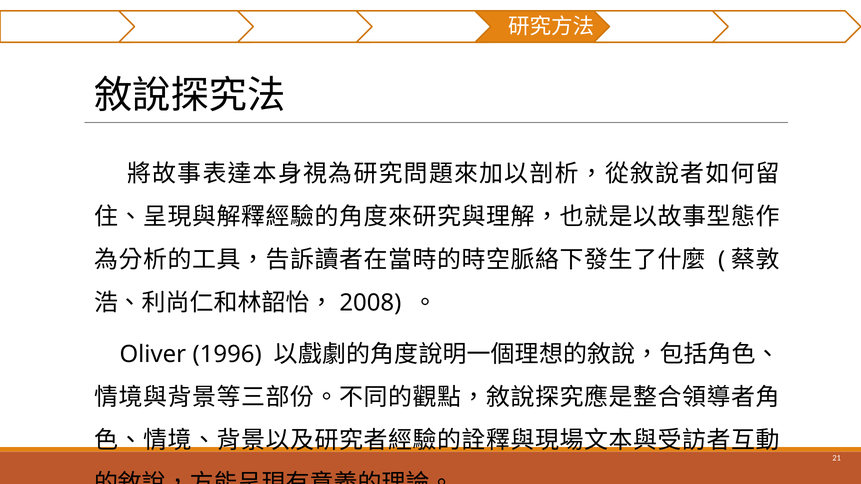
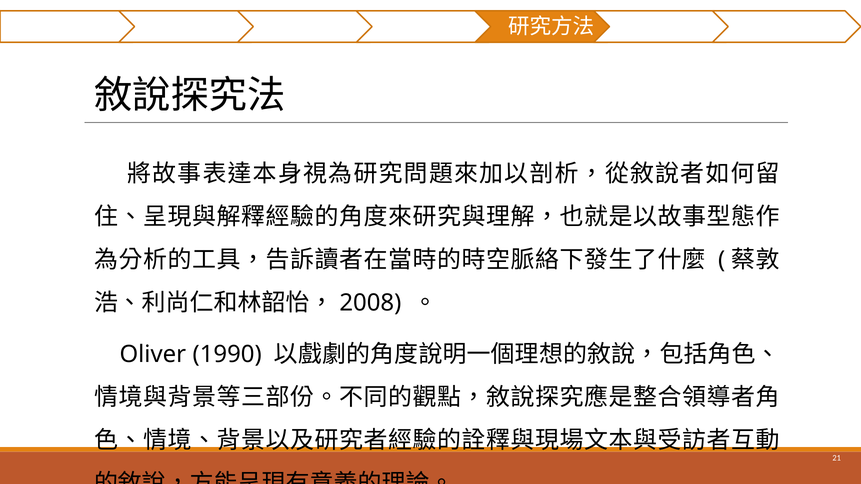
1996: 1996 -> 1990 (227, 355)
